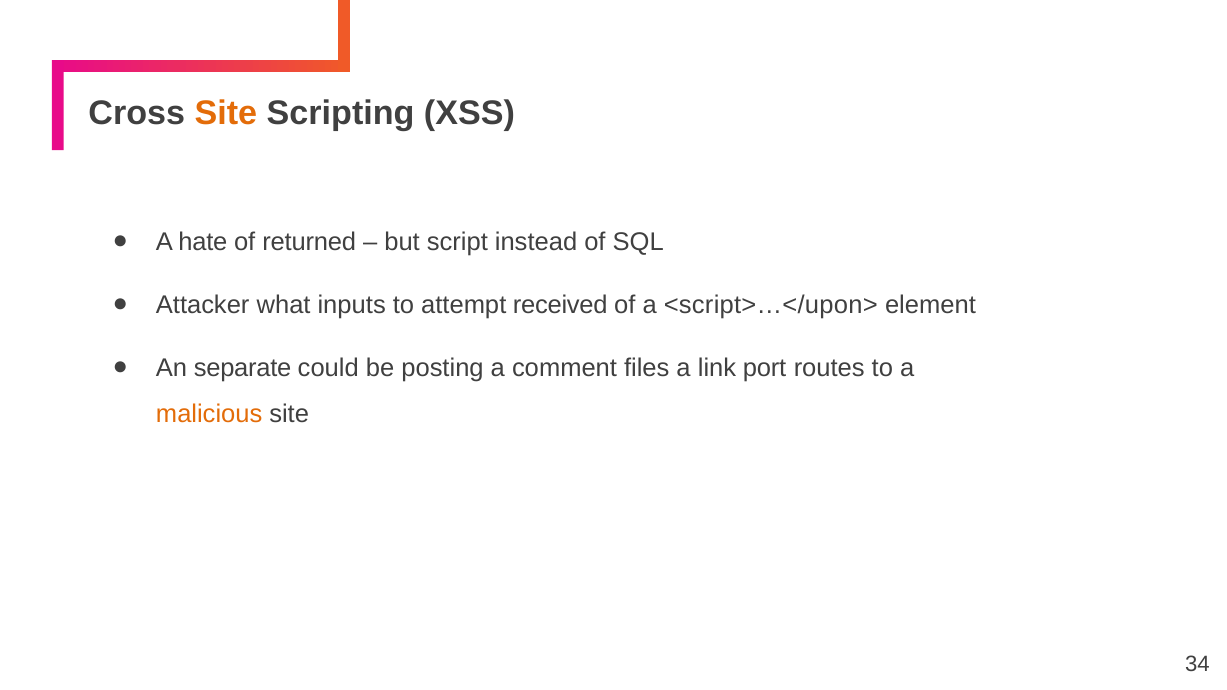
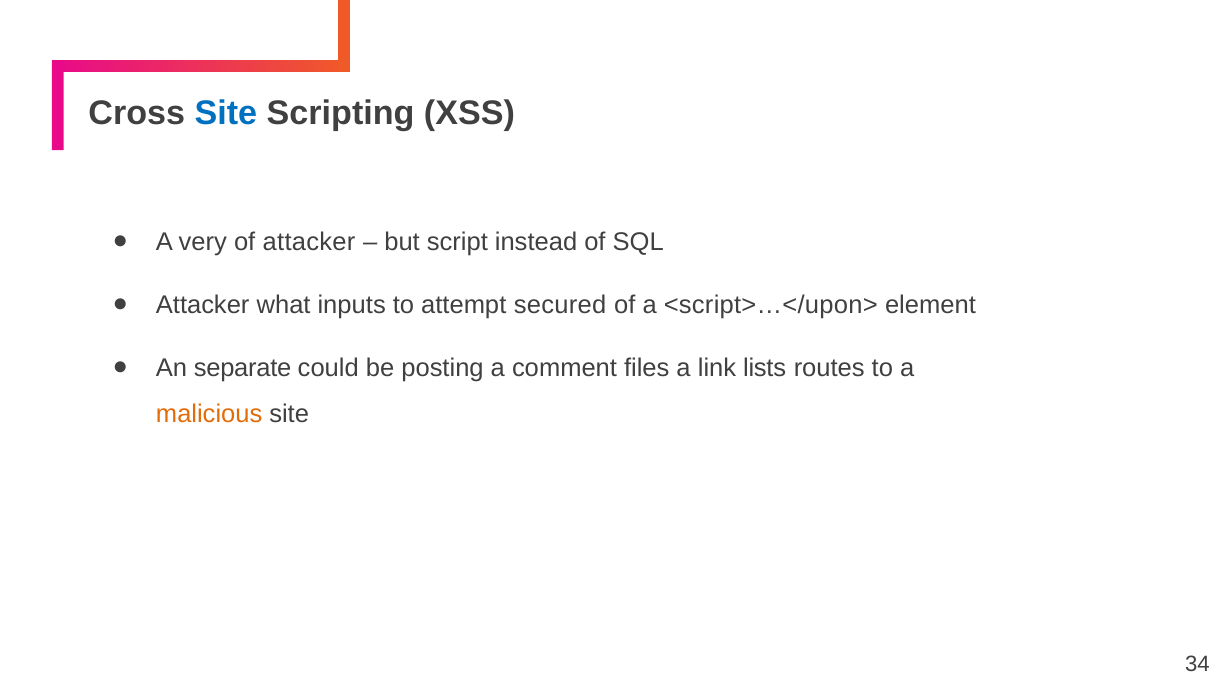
Site colour: orange -> blue (226, 113)
hate: hate -> very (203, 242)
of returned: returned -> attacker (309, 242)
received: received -> secured (560, 305)
port: port -> lists (765, 368)
